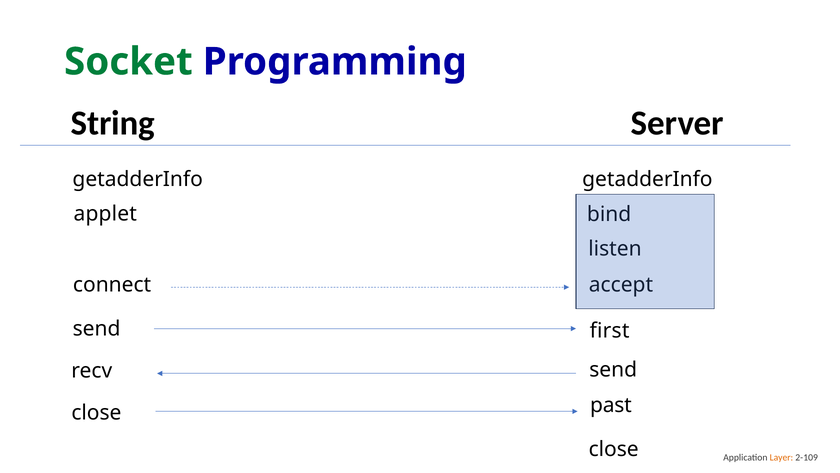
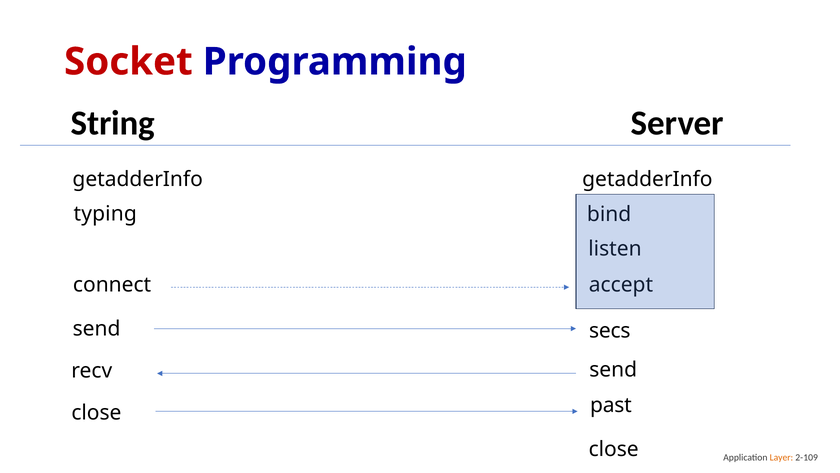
Socket colour: green -> red (128, 62)
applet: applet -> typing (105, 214)
first: first -> secs (610, 330)
